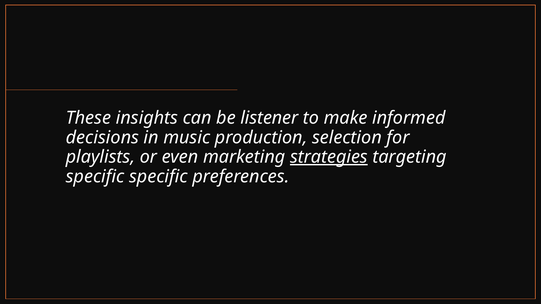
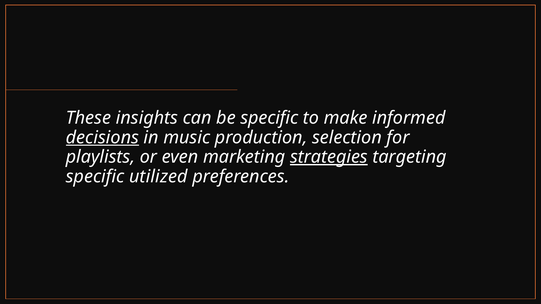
be listener: listener -> specific (269, 118)
decisions underline: none -> present (102, 138)
specific specific: specific -> utilized (158, 177)
